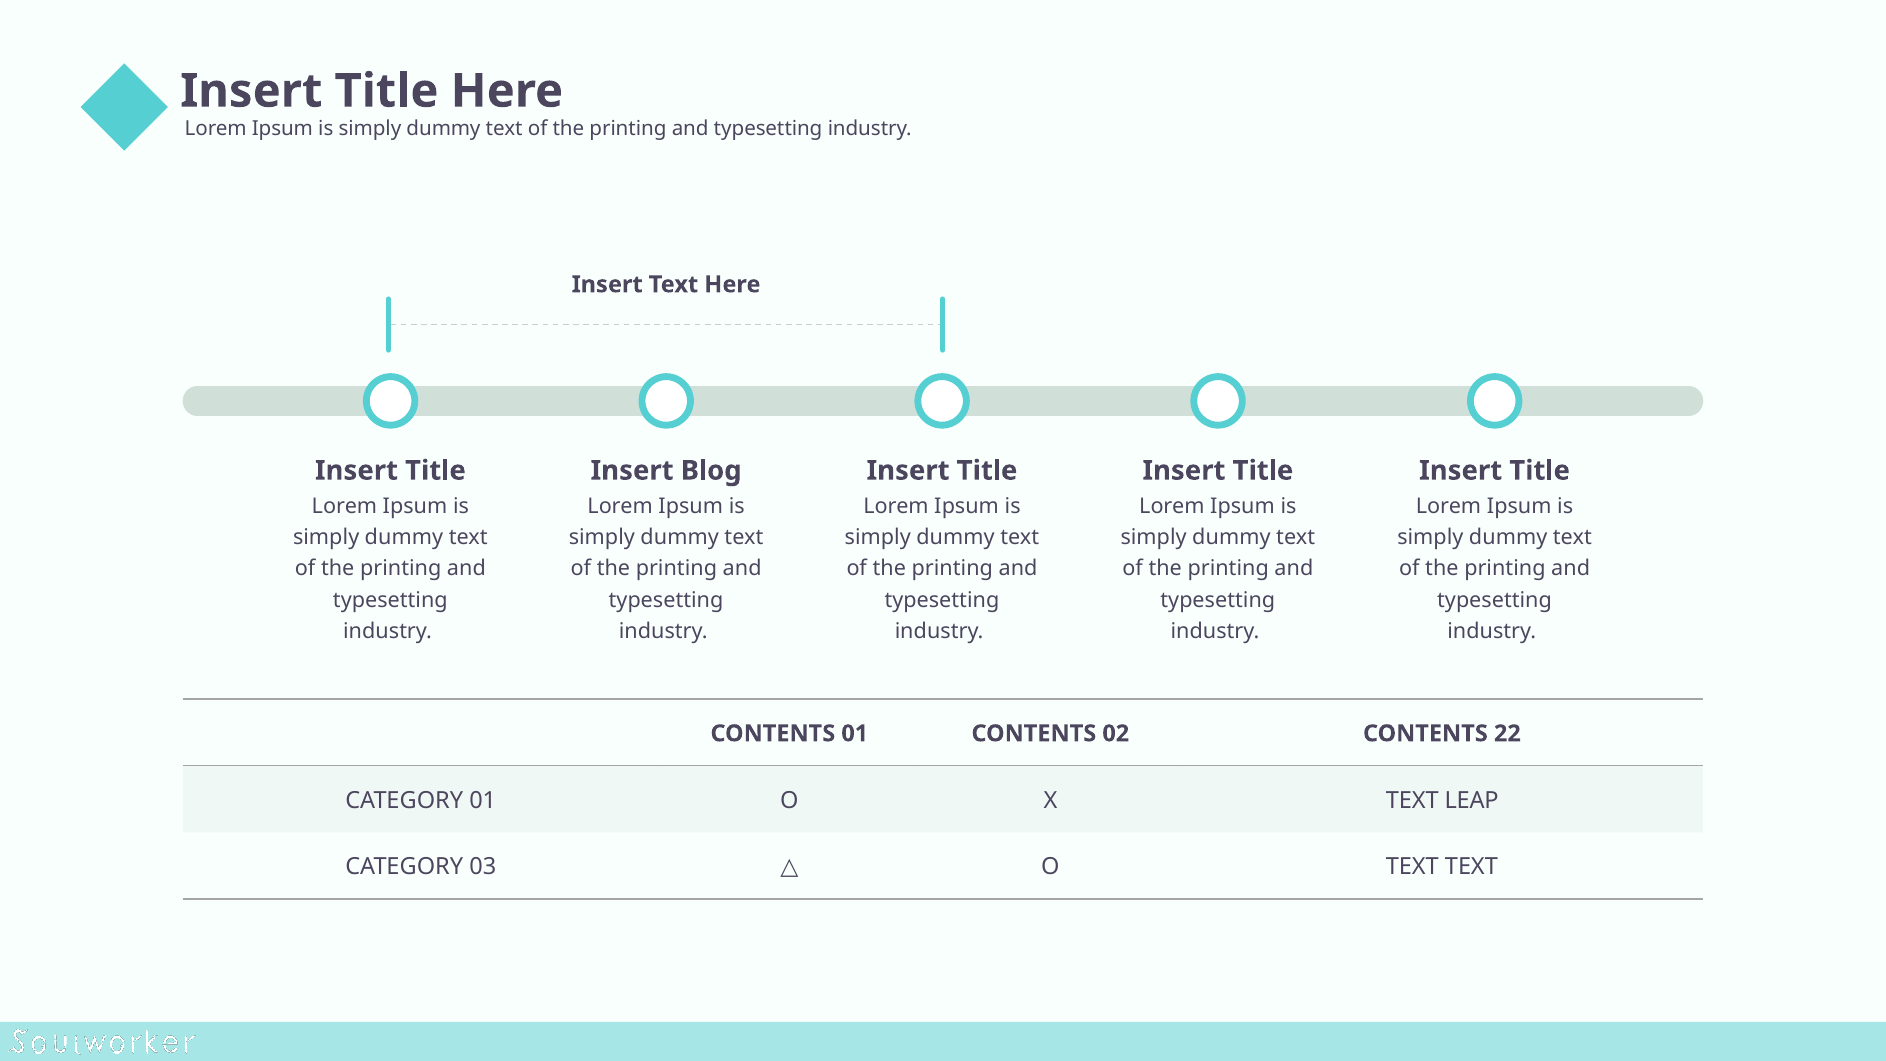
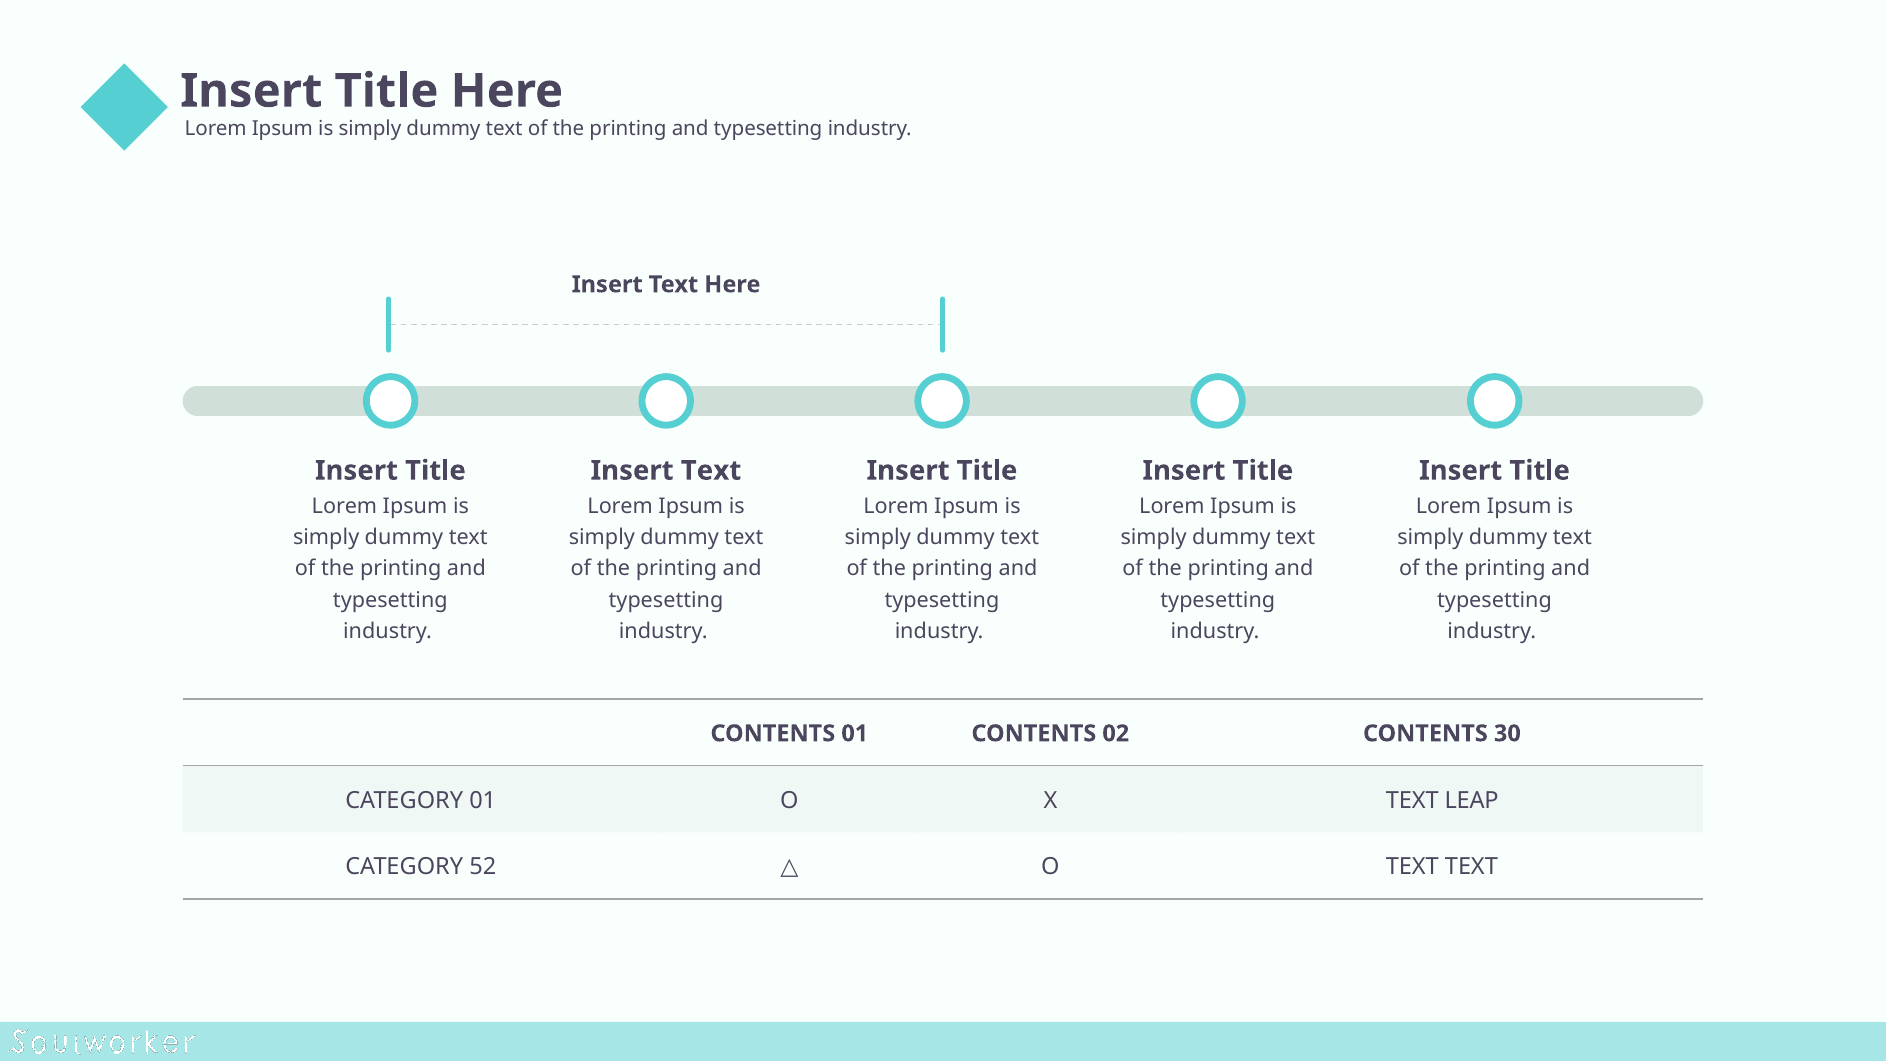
Blog: Blog -> Text (711, 471)
22: 22 -> 30 (1507, 733)
03: 03 -> 52 (483, 867)
